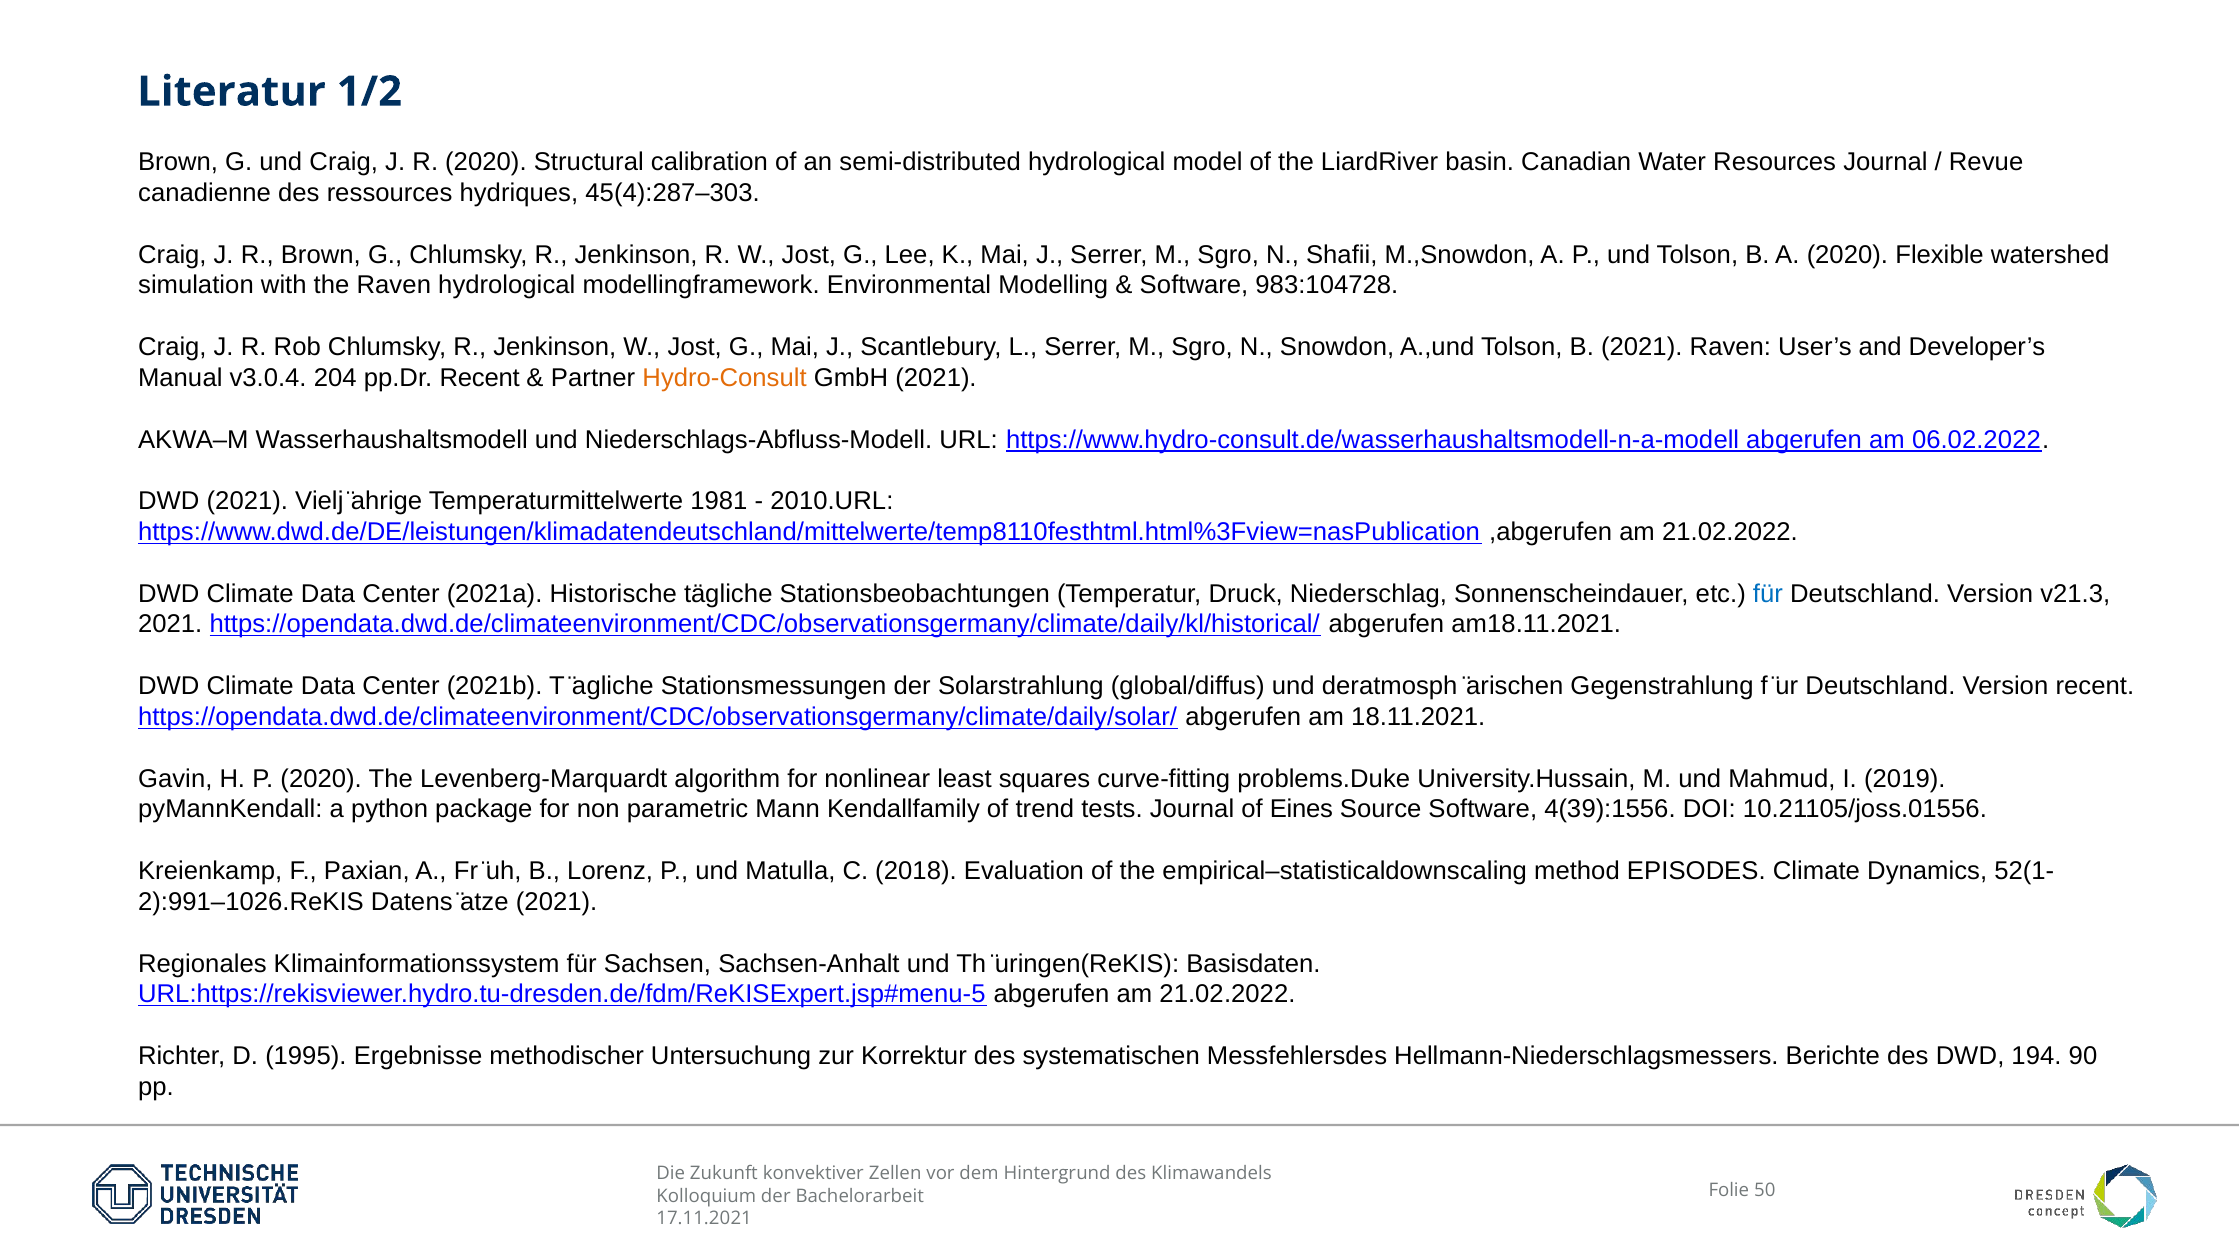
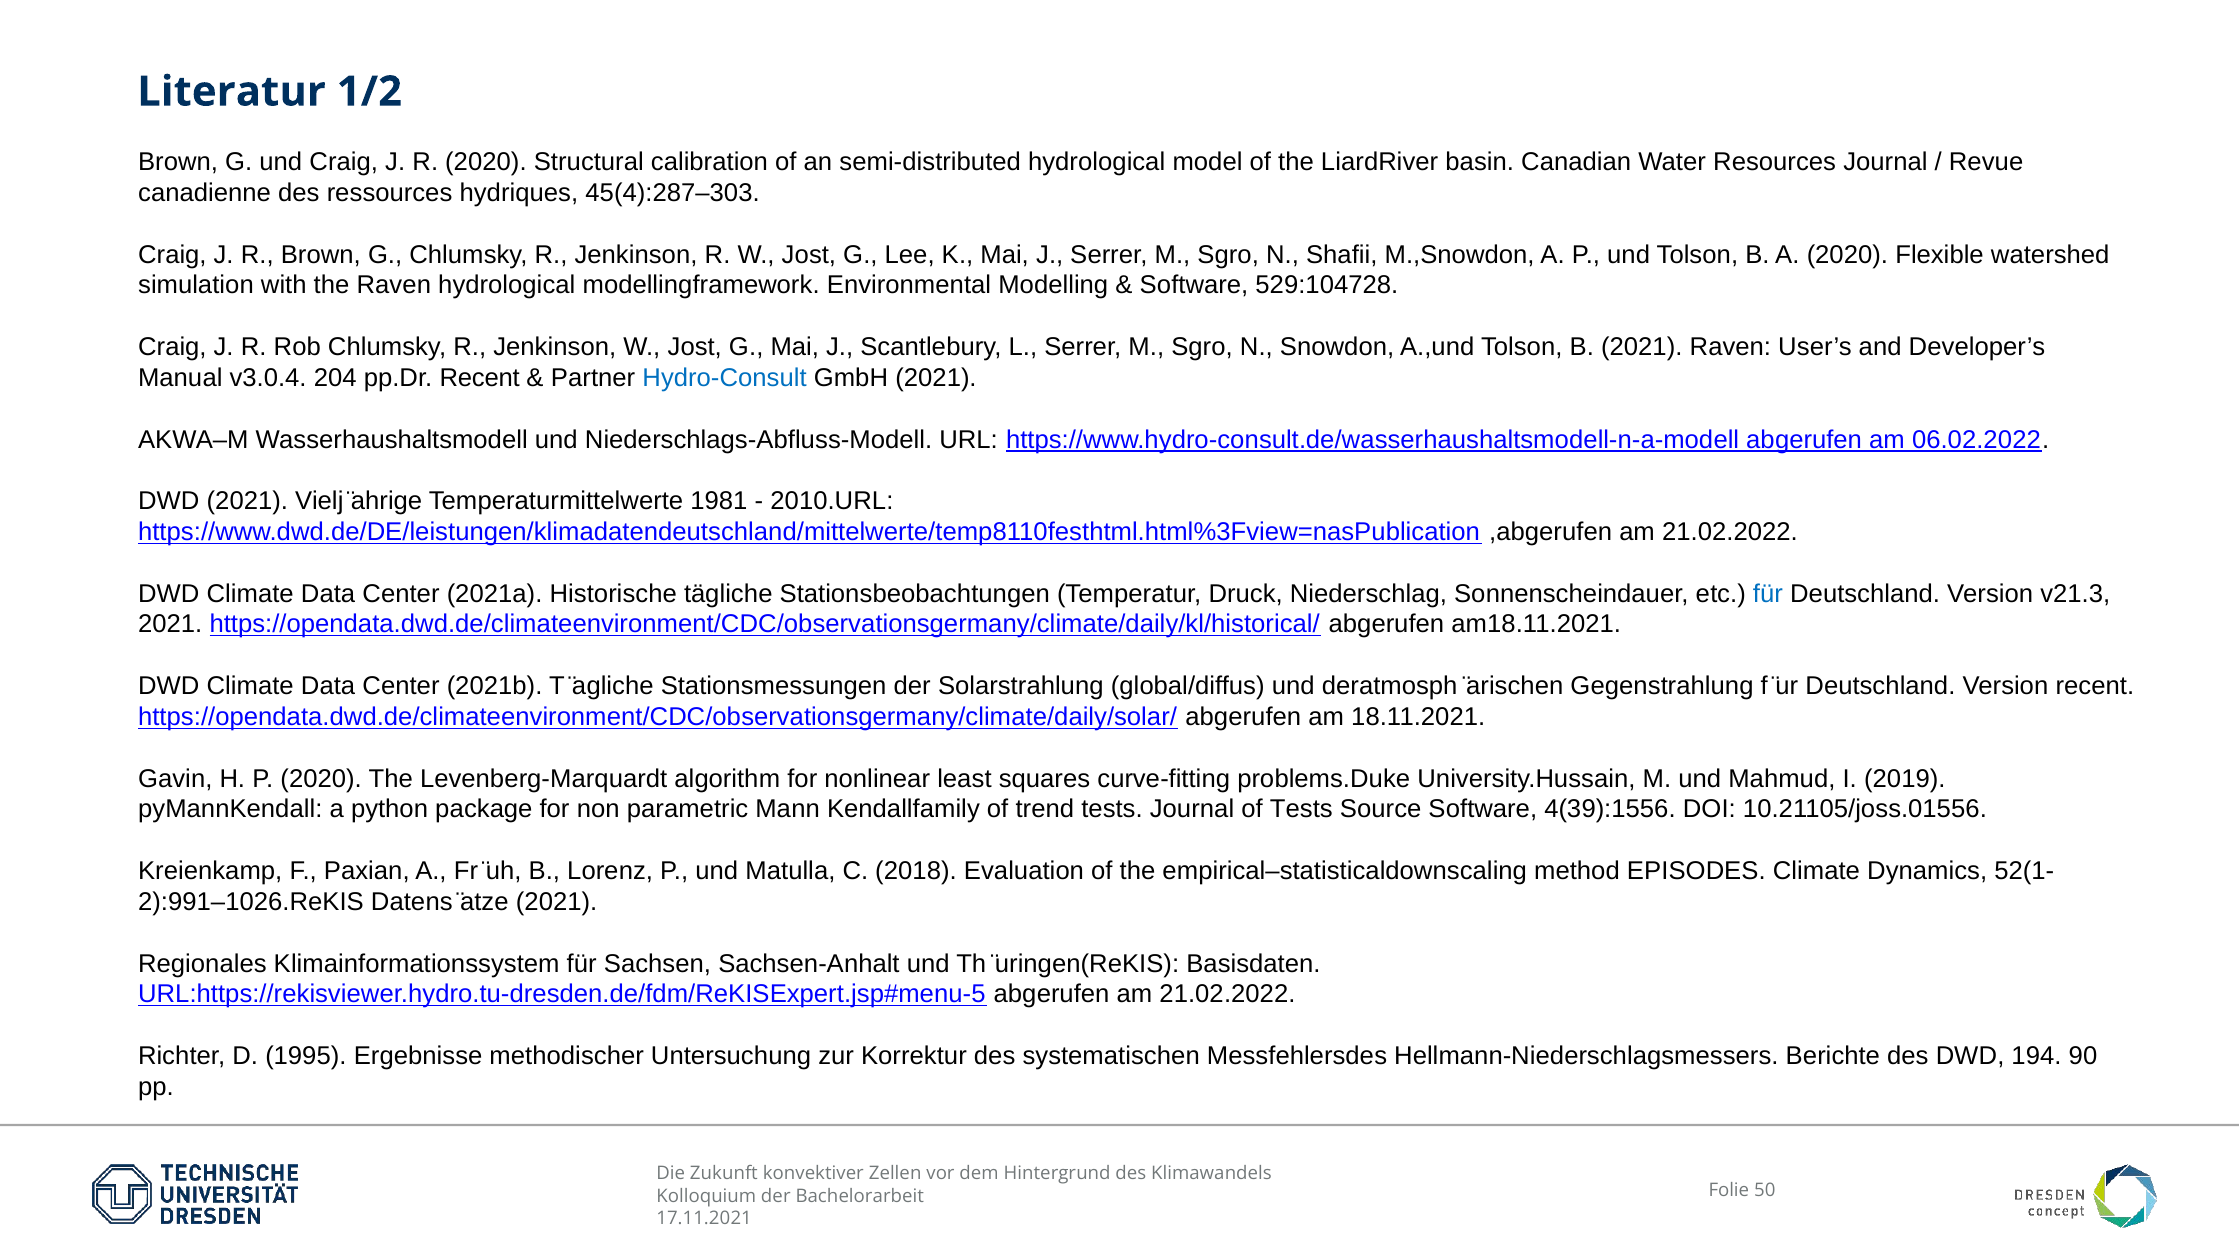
983:104728: 983:104728 -> 529:104728 (1327, 285)
Hydro-Consult colour: orange -> blue (725, 378)
of Eines: Eines -> Tests (1301, 809)
